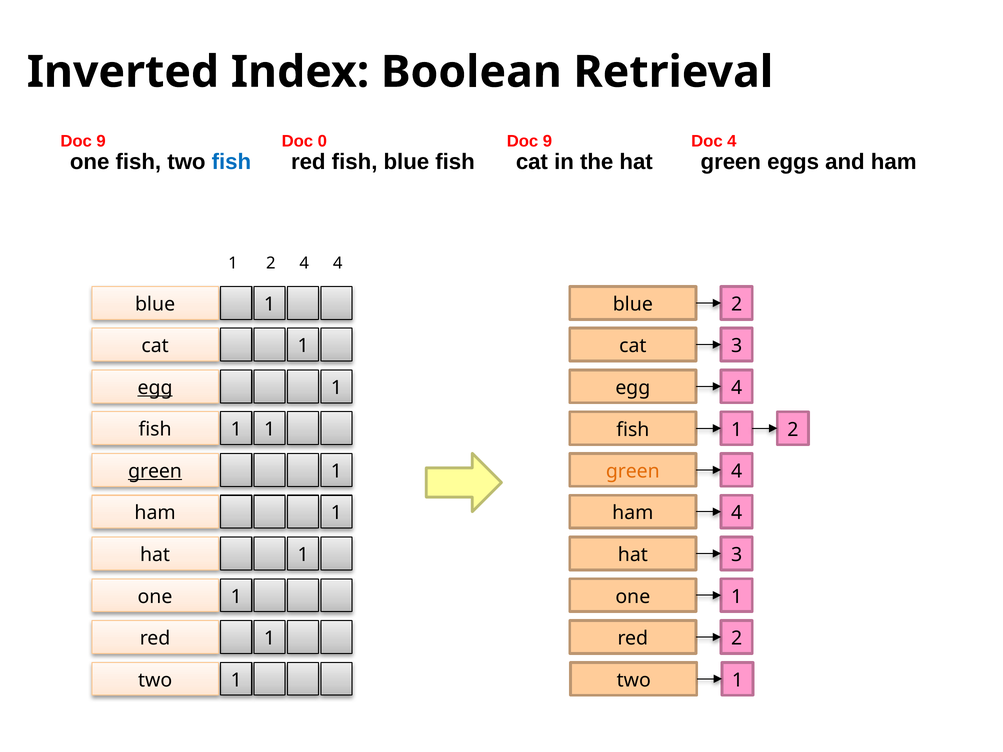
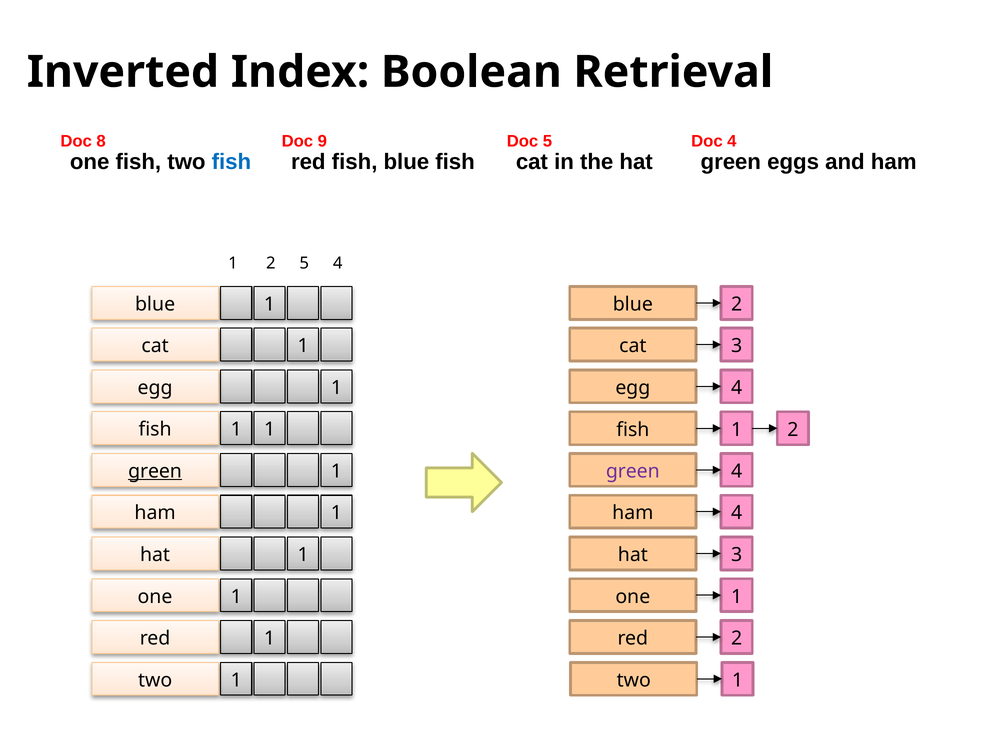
9: 9 -> 8 (101, 141)
0: 0 -> 9 (322, 141)
9: 9 -> 5 (547, 141)
2 4: 4 -> 5 (304, 263)
egg underline: present -> none (155, 388)
green colour: orange -> purple (633, 471)
